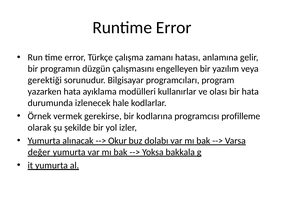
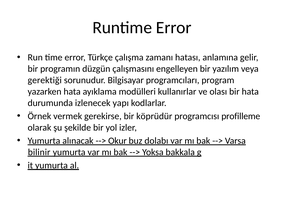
hale: hale -> yapı (121, 103)
kodlarına: kodlarına -> köprüdür (154, 116)
değer: değer -> bilinir (39, 152)
